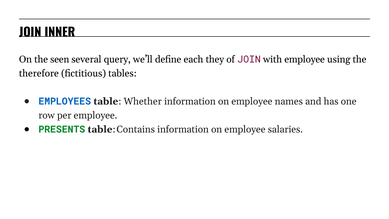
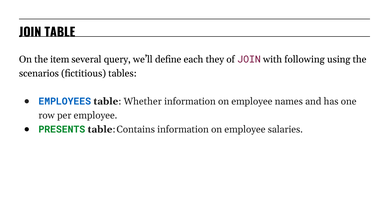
JOIN INNER: INNER -> TABLE (60, 33)
seen: seen -> item (60, 59)
with employee: employee -> following (305, 59)
therefore: therefore -> scenarios (39, 73)
